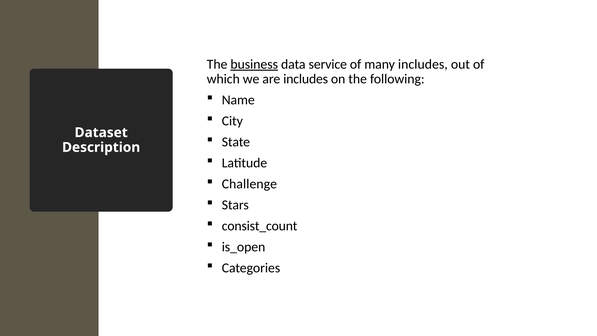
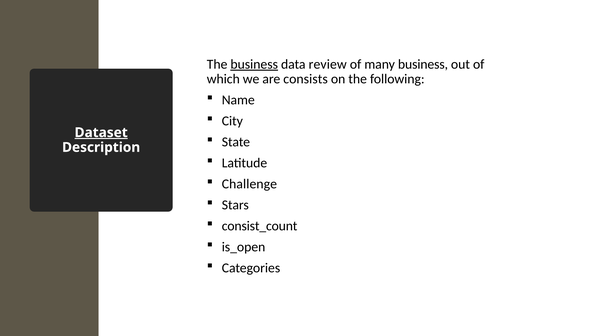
service: service -> review (328, 64)
many includes: includes -> business (423, 64)
are includes: includes -> consists (306, 79)
Dataset underline: none -> present (101, 133)
